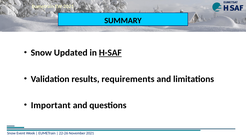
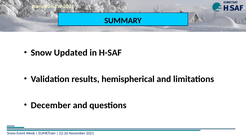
H-SAF underline: present -> none (110, 53)
requirements: requirements -> hemispherical (128, 79)
Important: Important -> December (51, 106)
